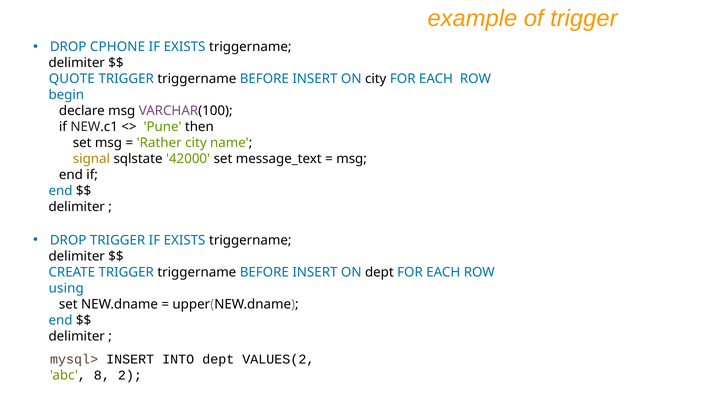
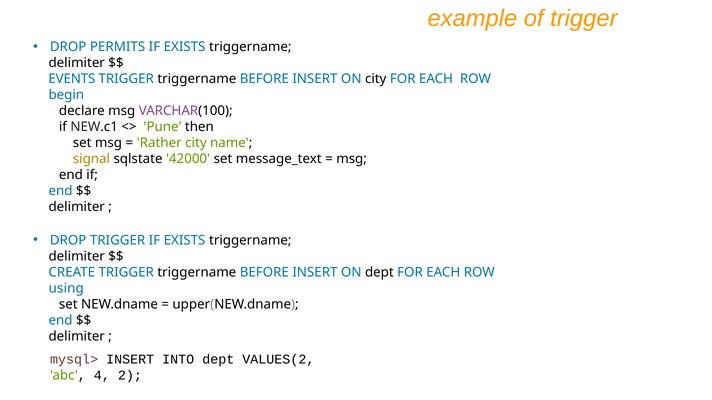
CPHONE: CPHONE -> PERMITS (118, 47)
QUOTE: QUOTE -> EVENTS (72, 79)
8: 8 -> 4 (102, 376)
